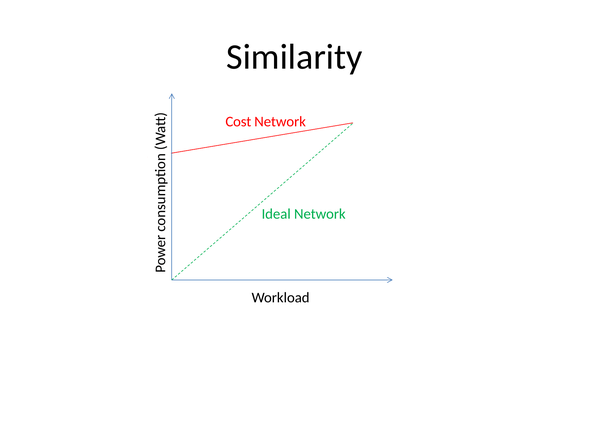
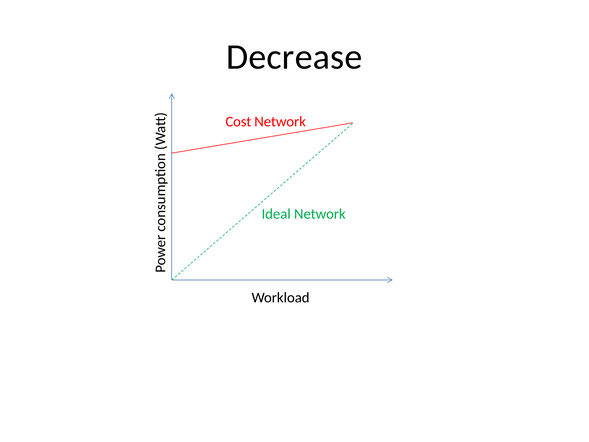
Similarity: Similarity -> Decrease (294, 57)
